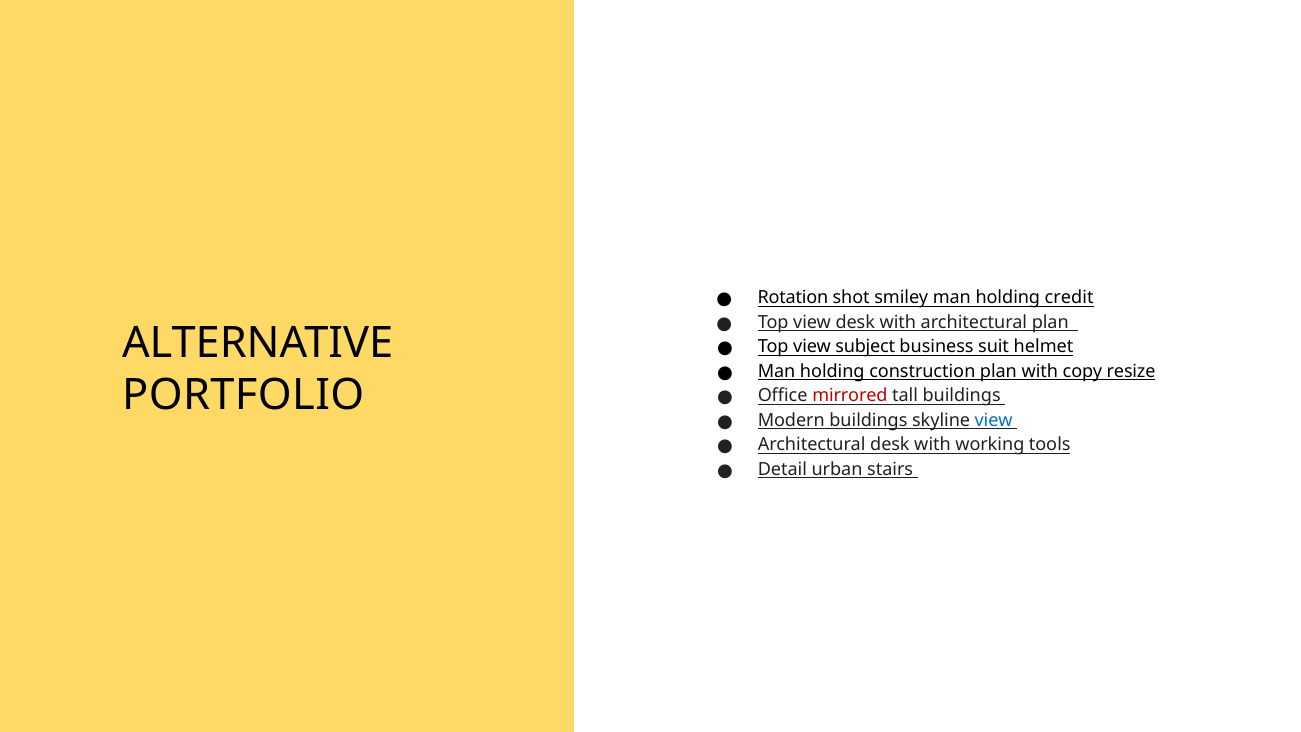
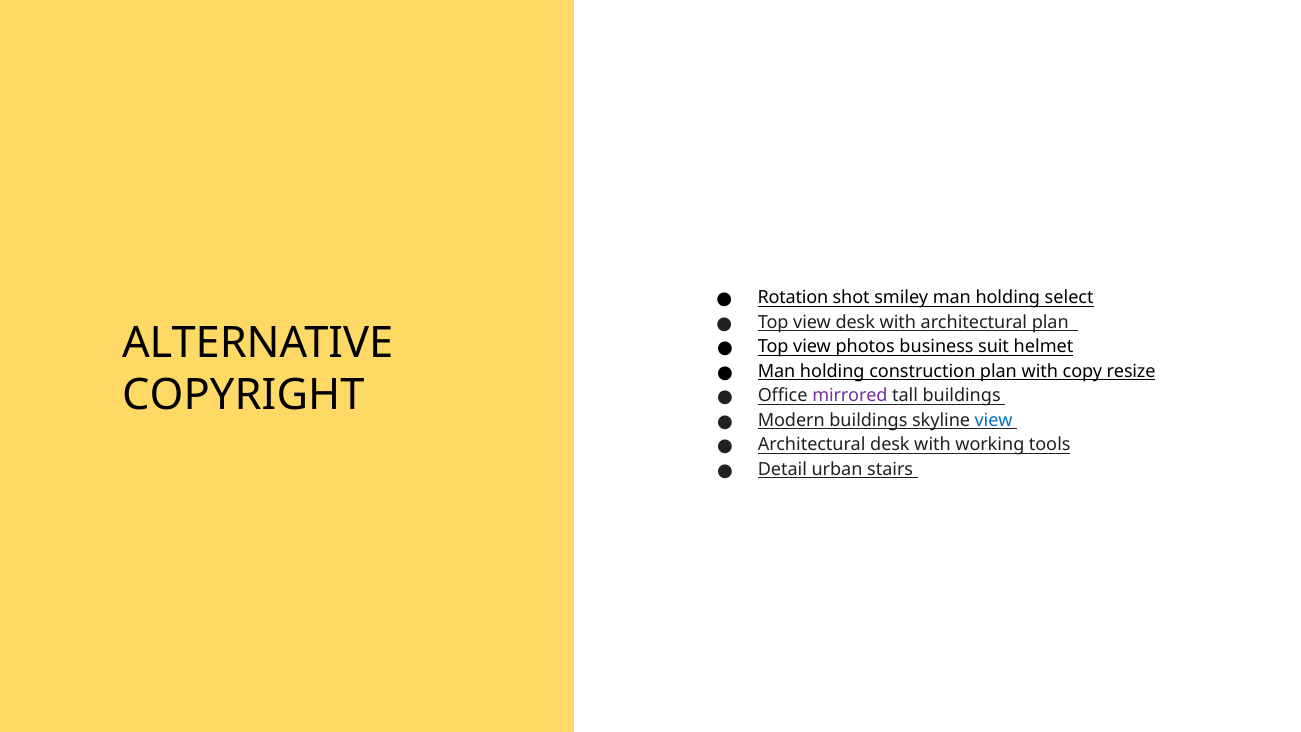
credit: credit -> select (1069, 298)
subject: subject -> photos (865, 347)
PORTFOLIO: PORTFOLIO -> COPYRIGHT (243, 395)
mirrored colour: red -> purple (850, 396)
